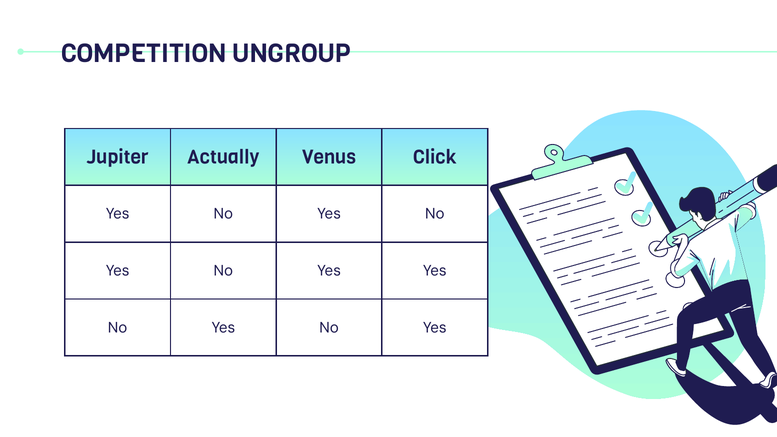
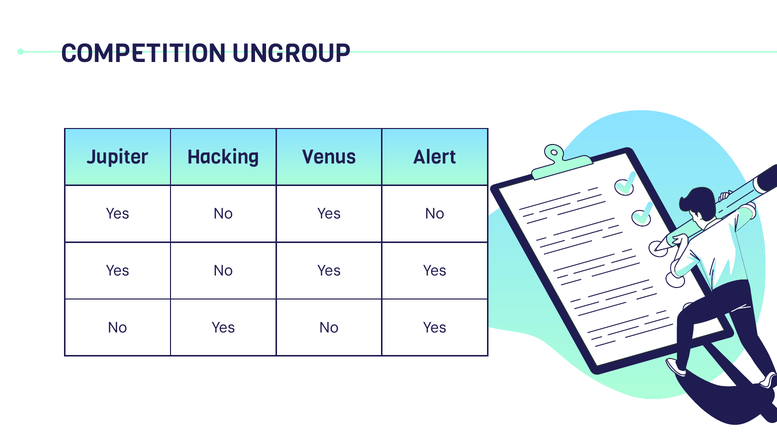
Actually: Actually -> Hacking (223, 157)
Click: Click -> Alert (435, 157)
